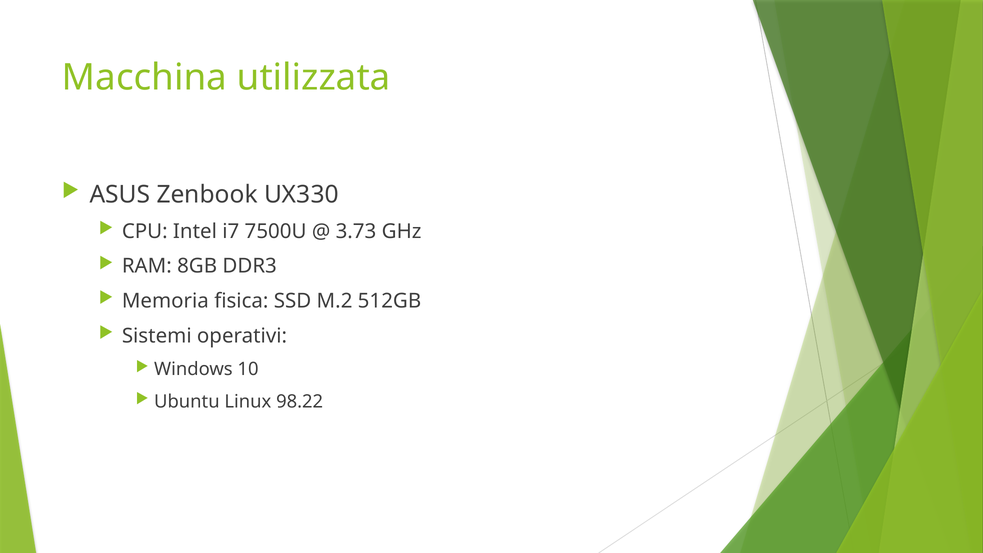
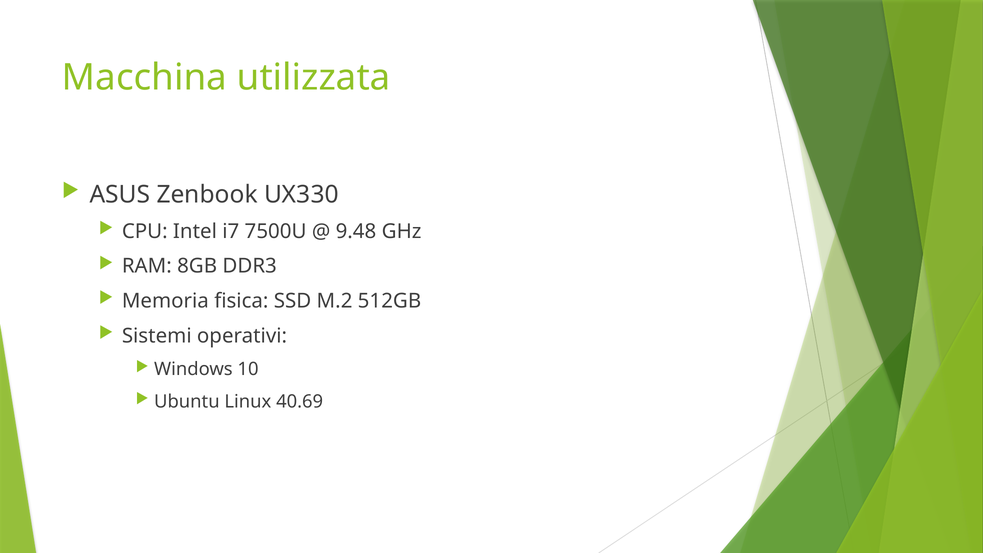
3.73: 3.73 -> 9.48 (356, 231)
98.22: 98.22 -> 40.69 (300, 402)
